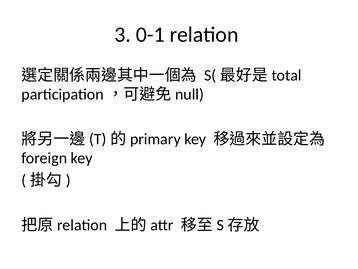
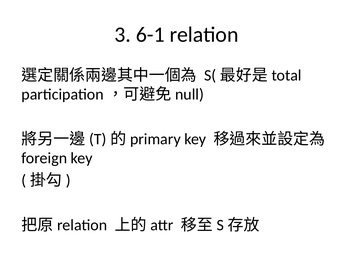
0-1: 0-1 -> 6-1 (150, 35)
